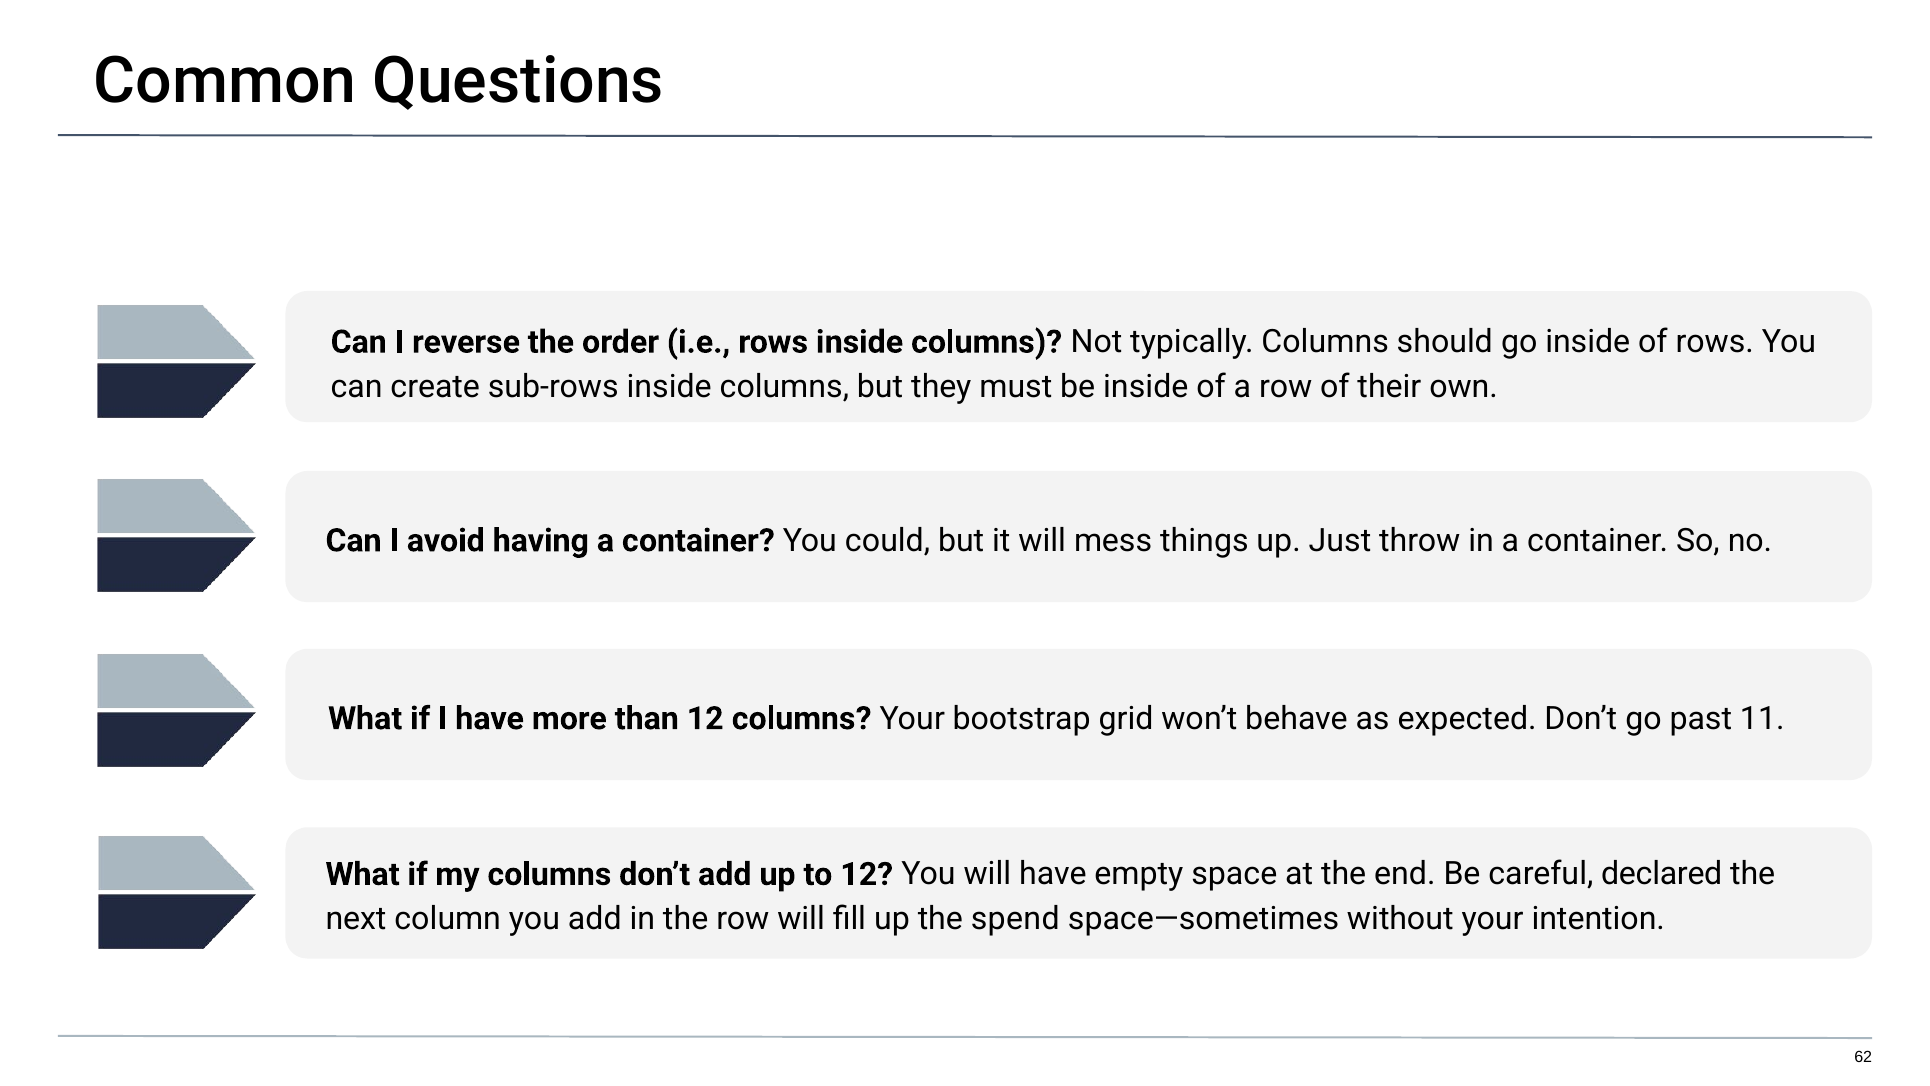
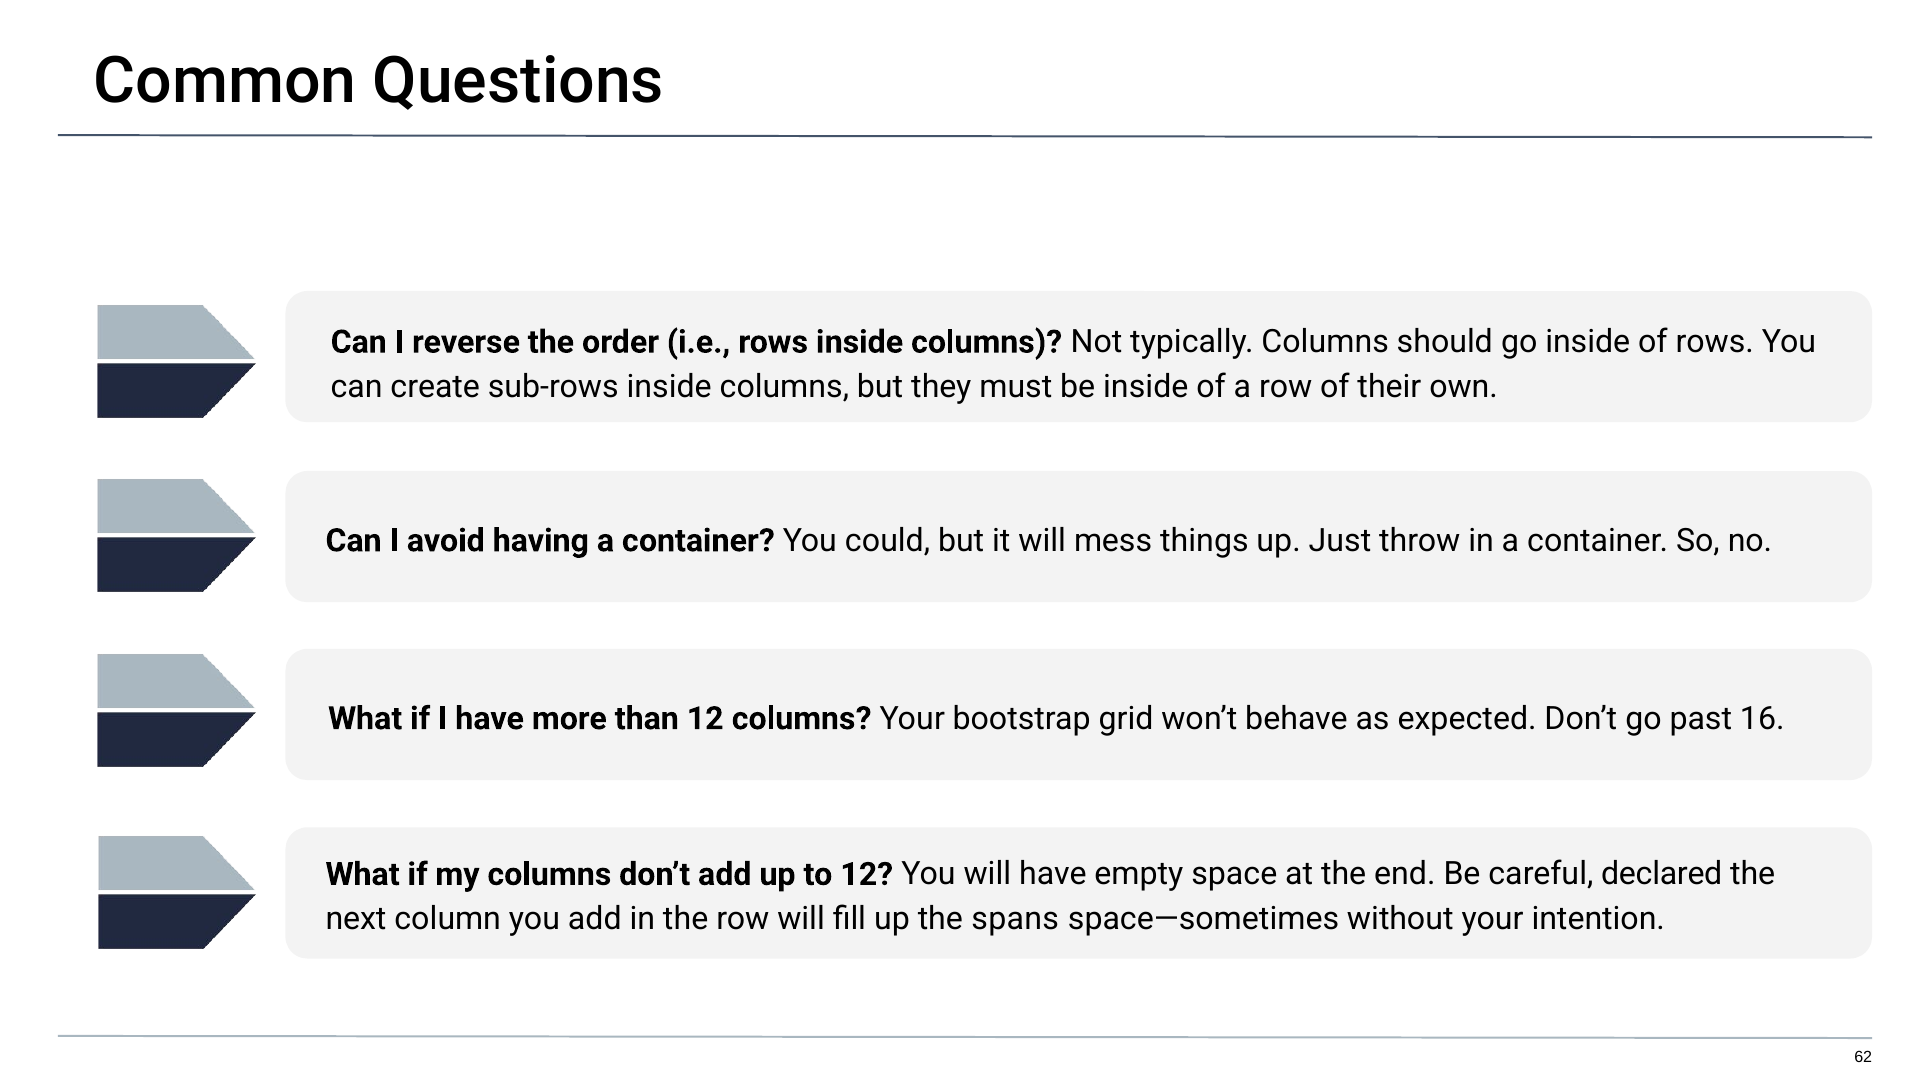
11: 11 -> 16 (1762, 718)
spend: spend -> spans (1015, 918)
